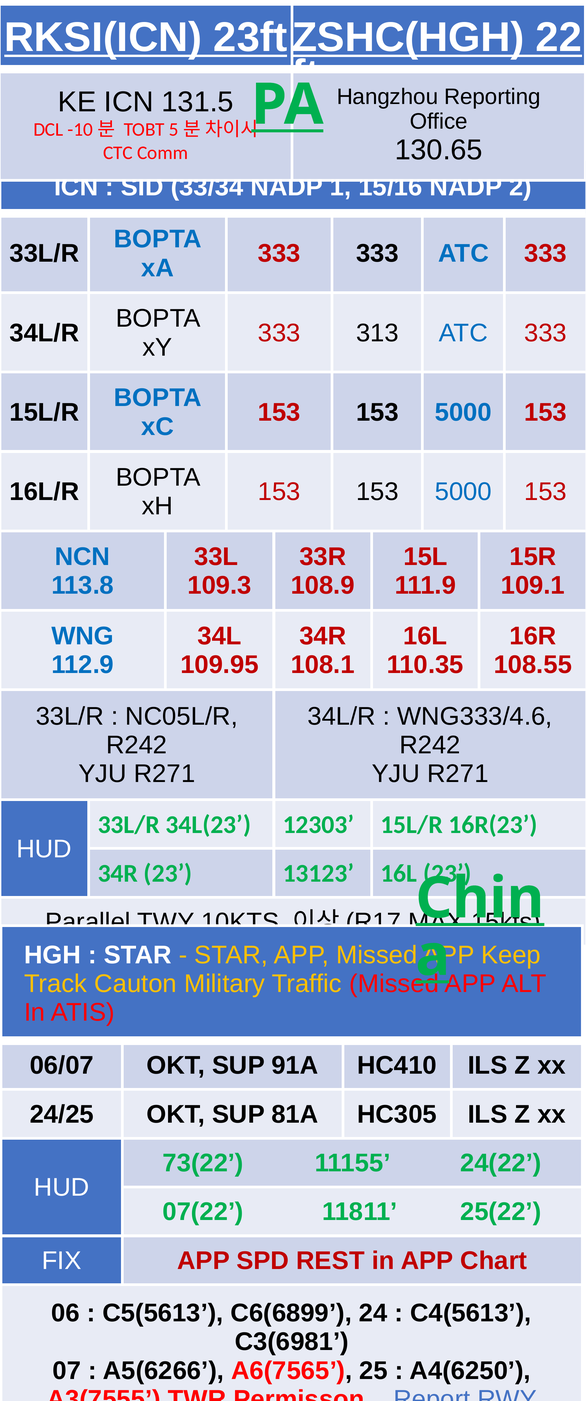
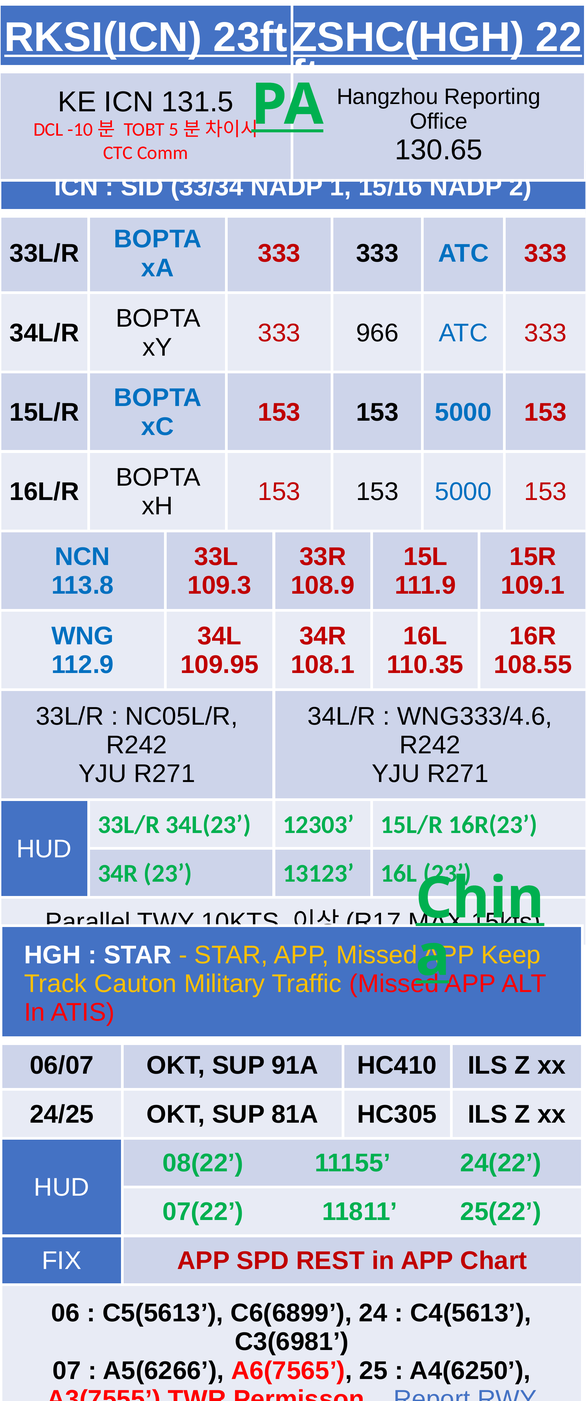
313: 313 -> 966 (377, 333)
73(22: 73(22 -> 08(22 (203, 1164)
